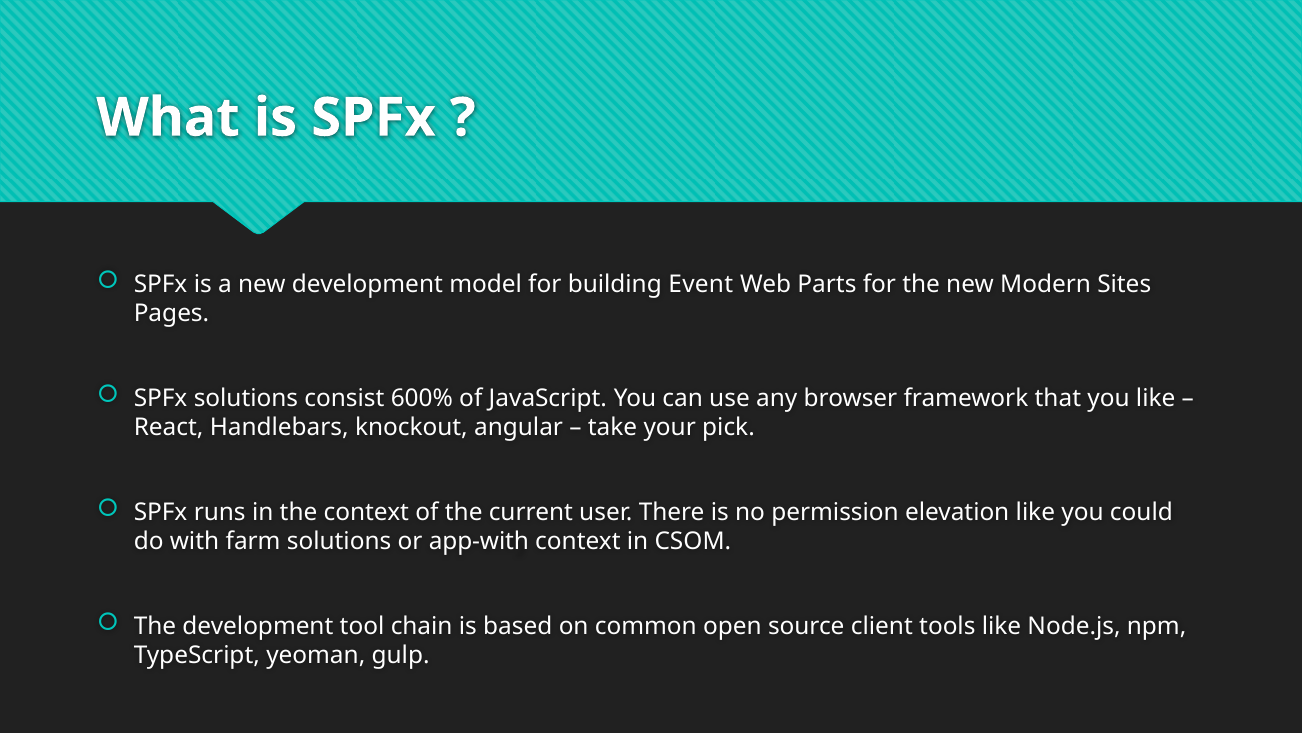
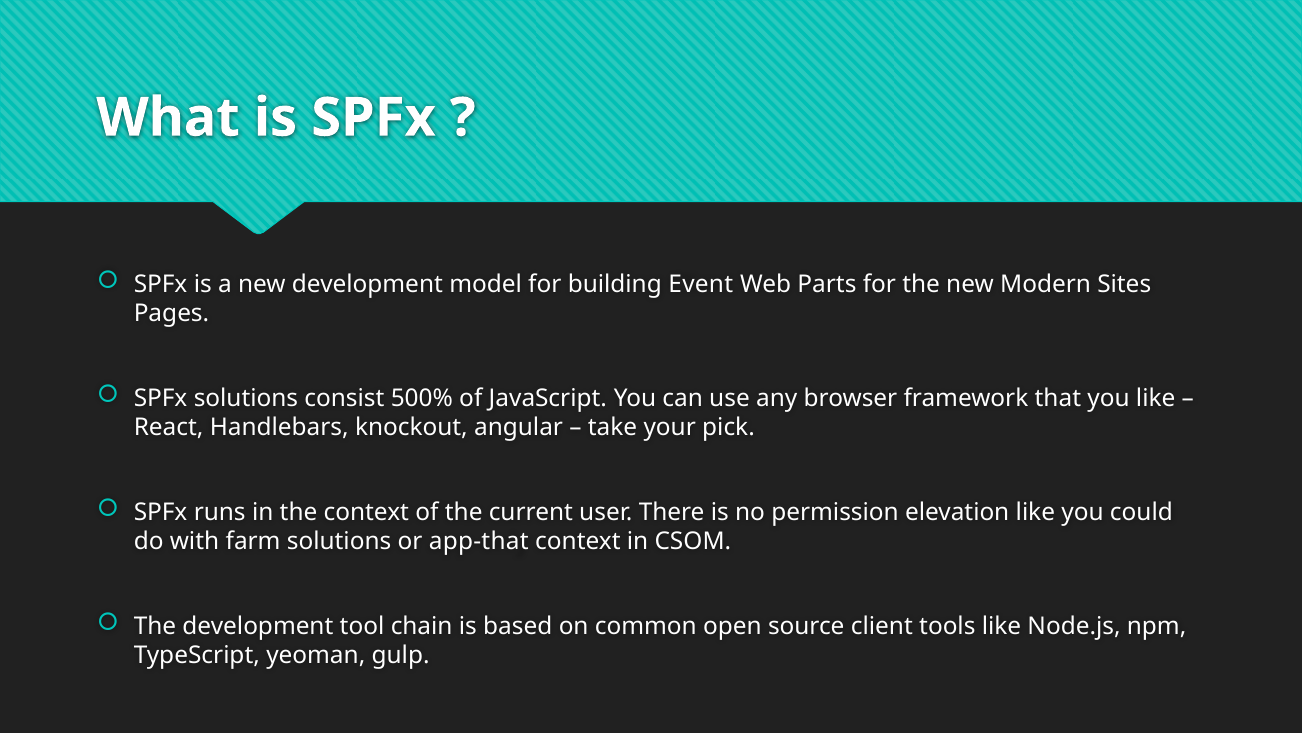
600%: 600% -> 500% (422, 398)
app-with: app-with -> app-that (479, 541)
